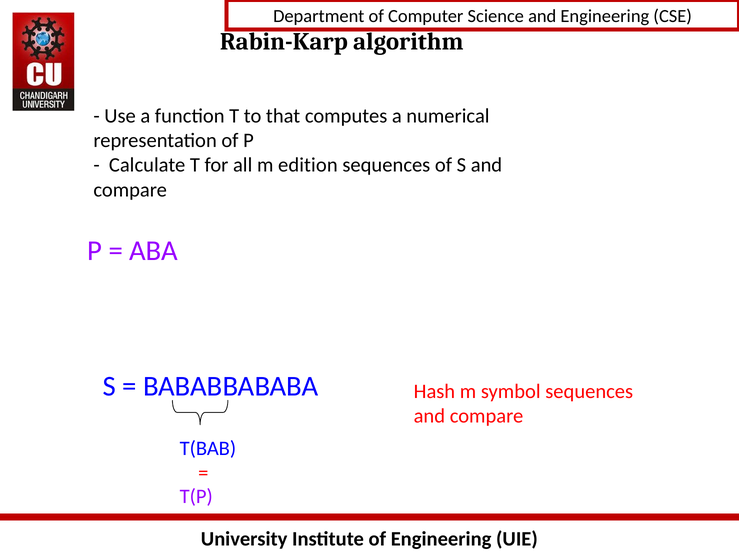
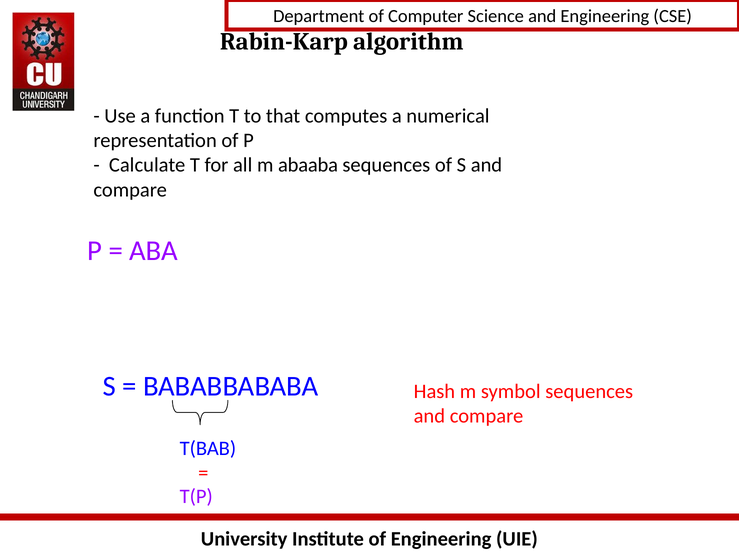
edition: edition -> abaaba (308, 165)
